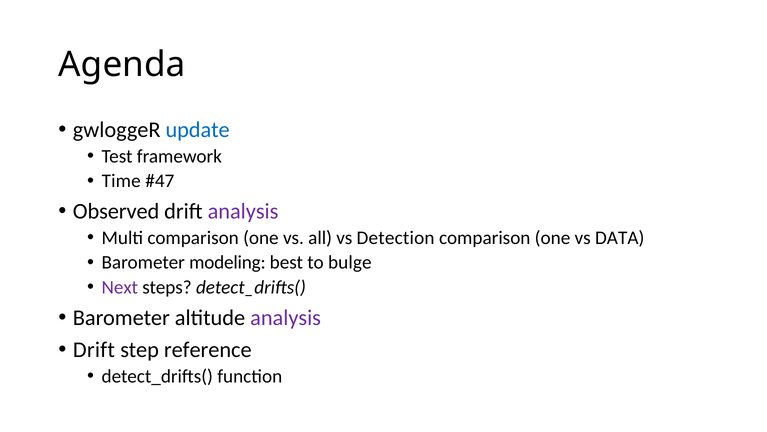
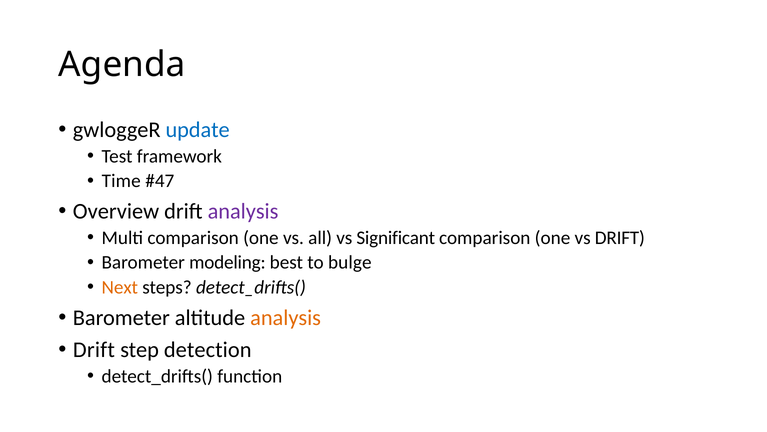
Observed: Observed -> Overview (116, 211)
Detection: Detection -> Significant (396, 238)
vs DATA: DATA -> DRIFT (620, 238)
Next colour: purple -> orange (120, 287)
analysis colour: purple -> orange (286, 317)
reference: reference -> detection (208, 349)
